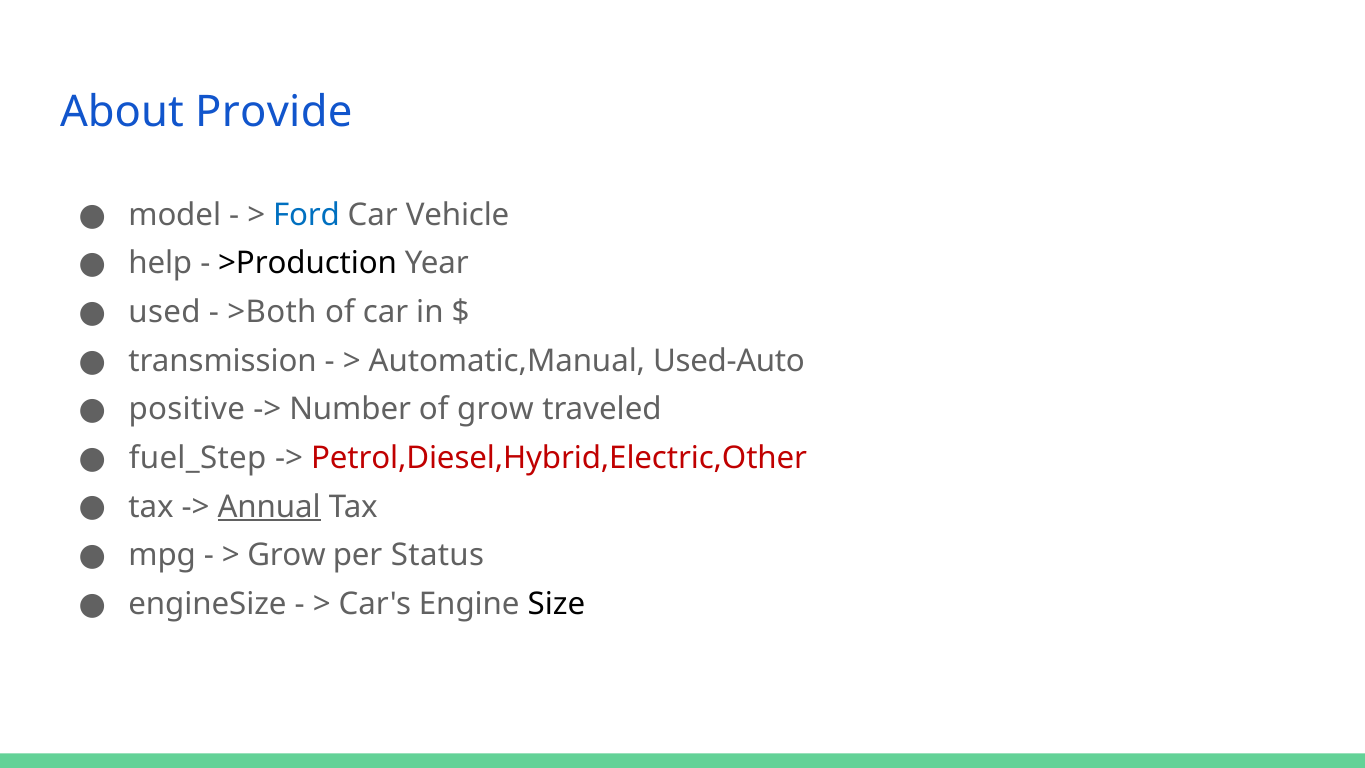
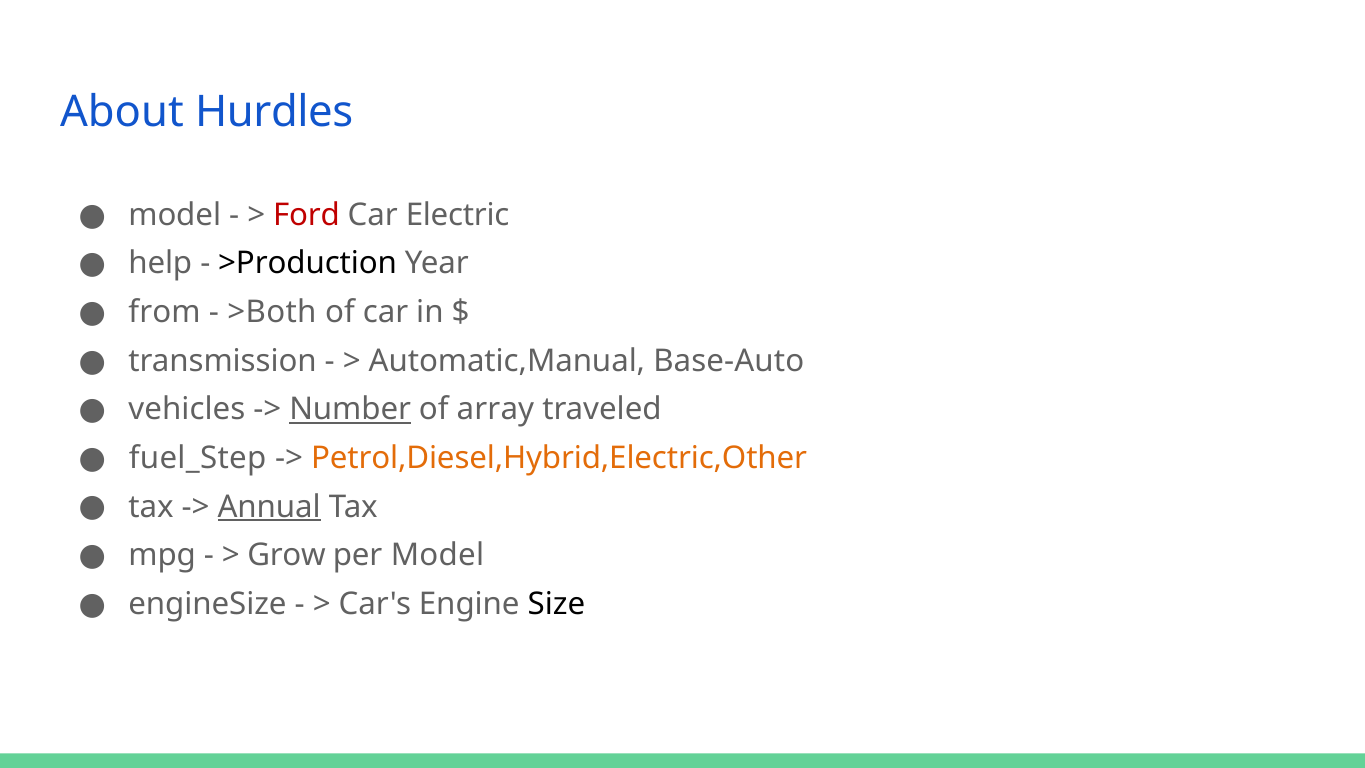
Provide: Provide -> Hurdles (274, 112)
Ford colour: blue -> red (307, 215)
Vehicle: Vehicle -> Electric (458, 215)
used: used -> from (165, 312)
Used-Auto: Used-Auto -> Base-Auto (729, 361)
positive: positive -> vehicles (187, 409)
Number underline: none -> present (350, 409)
of grow: grow -> array (495, 409)
Petrol,Diesel,Hybrid,Electric,Other colour: red -> orange (559, 458)
per Status: Status -> Model (438, 555)
